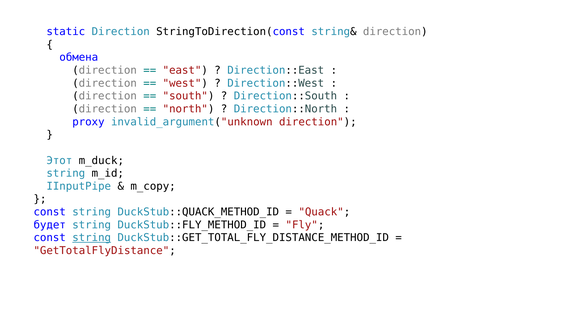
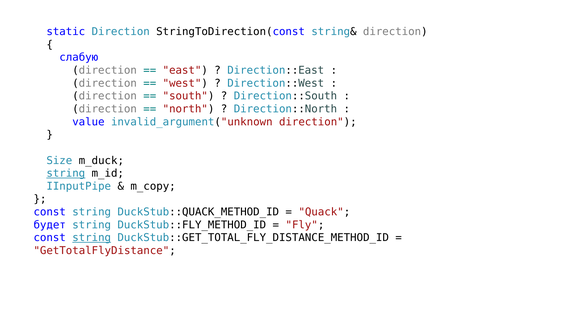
обмена: обмена -> слабую (79, 57)
proxy: proxy -> value (88, 122)
Этот: Этот -> Size (59, 161)
string underline: none -> present (66, 174)
